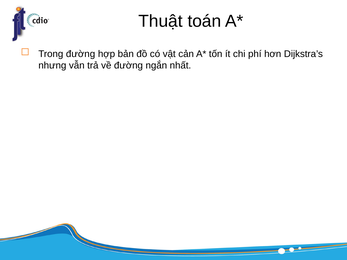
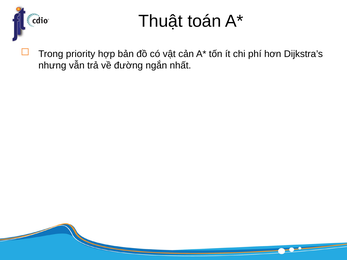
Trong đường: đường -> priority (81, 54)
